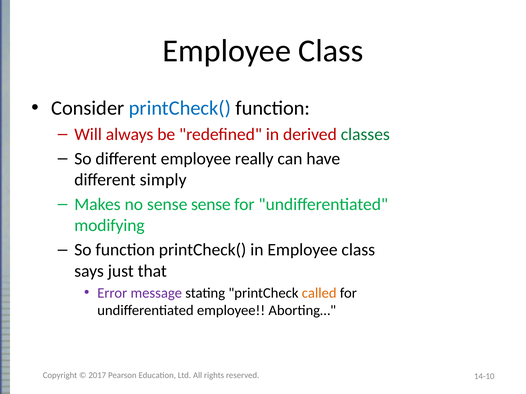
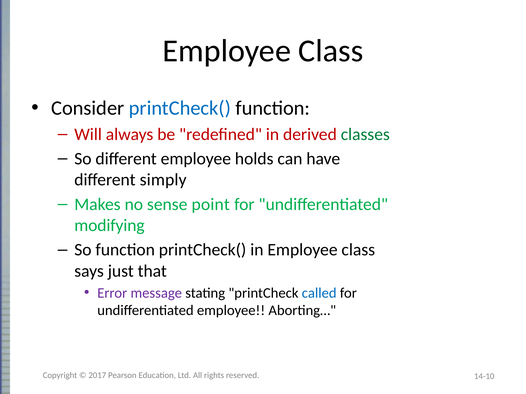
really: really -> holds (254, 159)
sense sense: sense -> point (211, 205)
called colour: orange -> blue (319, 293)
